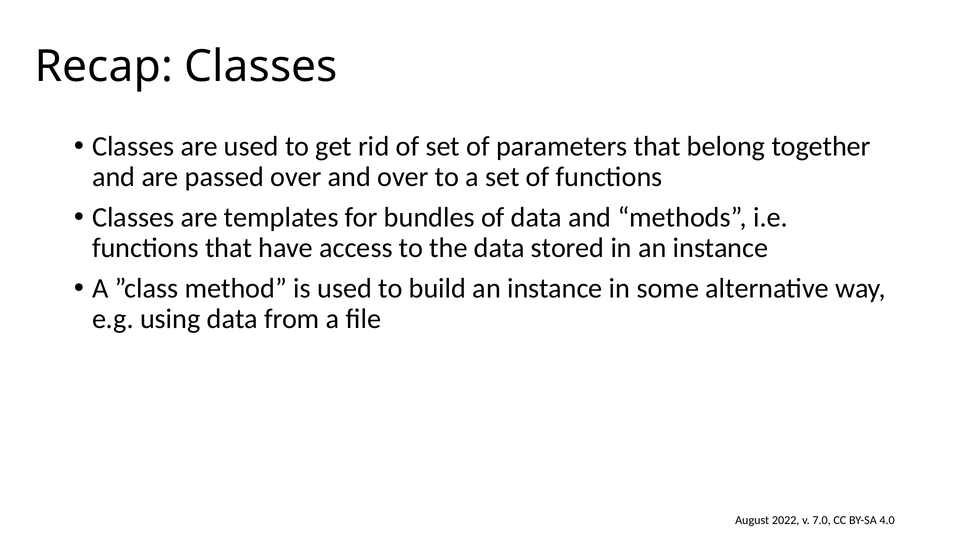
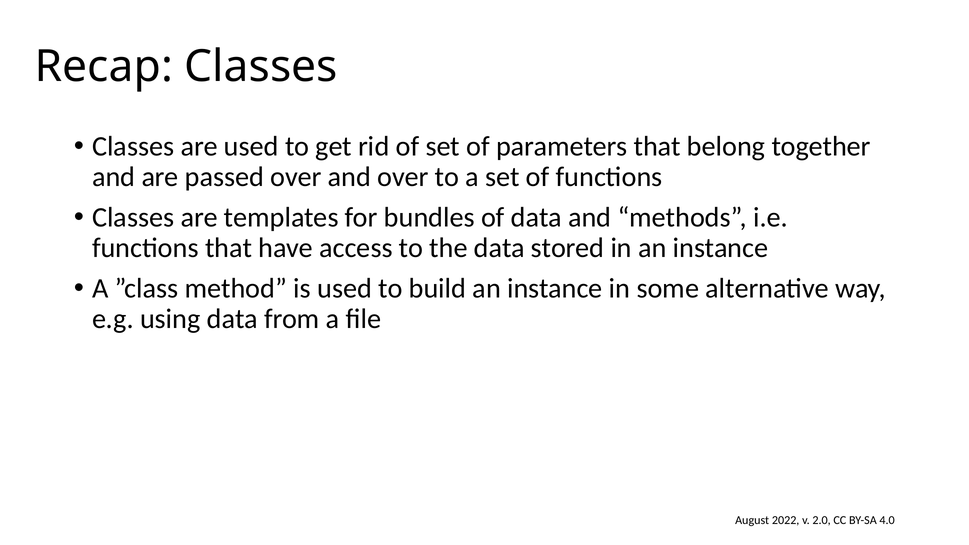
7.0: 7.0 -> 2.0 (822, 520)
